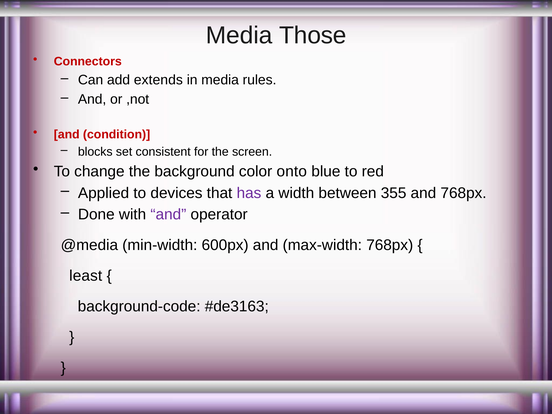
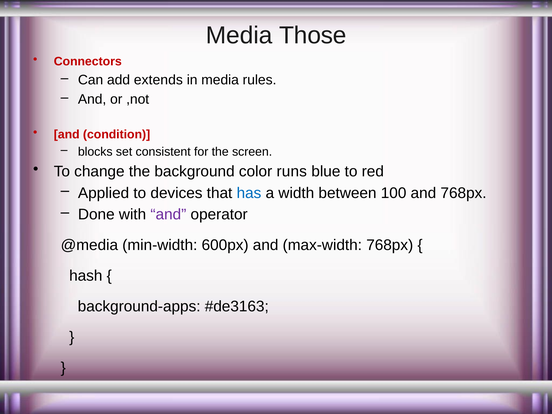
onto: onto -> runs (292, 172)
has colour: purple -> blue (249, 193)
355: 355 -> 100 (394, 193)
least: least -> hash (86, 276)
background-code: background-code -> background-apps (139, 306)
